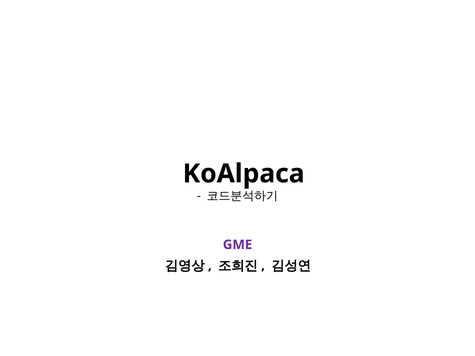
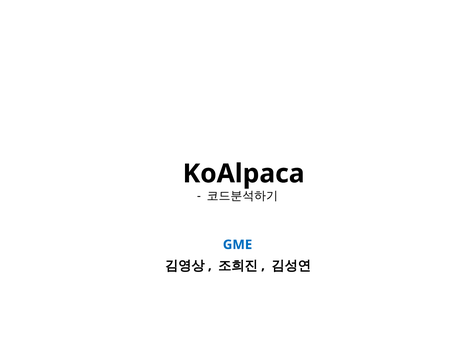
GME colour: purple -> blue (238, 245)
